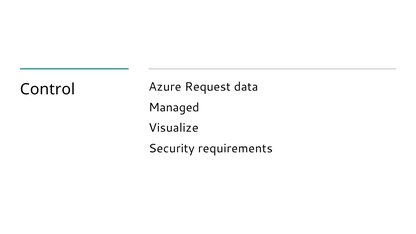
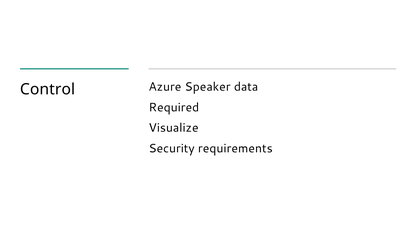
Request: Request -> Speaker (208, 87)
Managed: Managed -> Required (174, 107)
